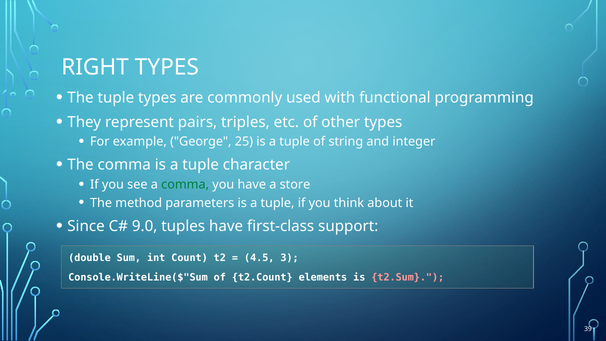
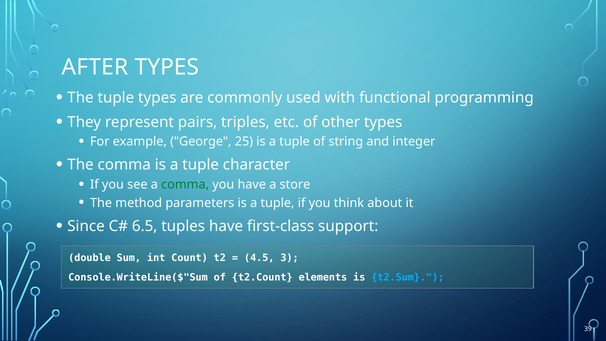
RIGHT: RIGHT -> AFTER (95, 67)
9.0: 9.0 -> 6.5 (145, 226)
t2.Sum colour: pink -> light blue (408, 277)
